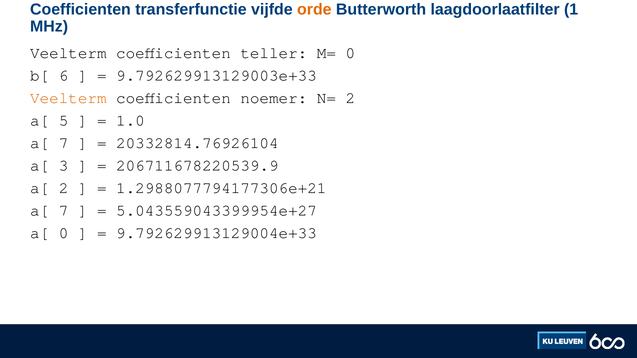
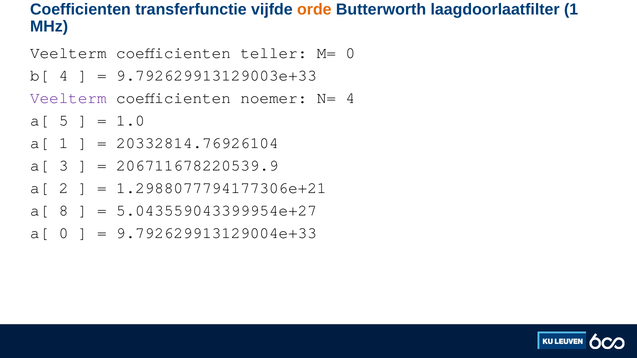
b[ 6: 6 -> 4 (64, 75)
Veelterm colour: orange -> purple (68, 98)
N= 2: 2 -> 4 (350, 98)
7: 7 -> 1 (64, 143)
7: 7 -> 8 (64, 211)
